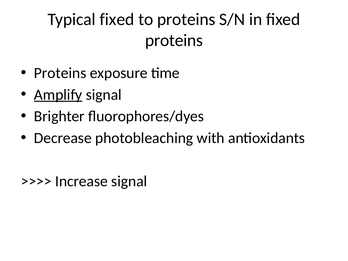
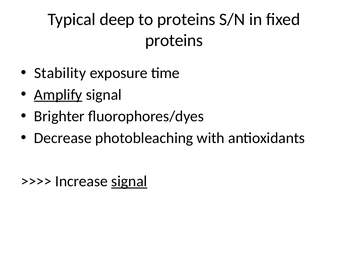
Typical fixed: fixed -> deep (117, 19)
Proteins: Proteins -> Stability (60, 73)
signal underline: none -> present (129, 181)
